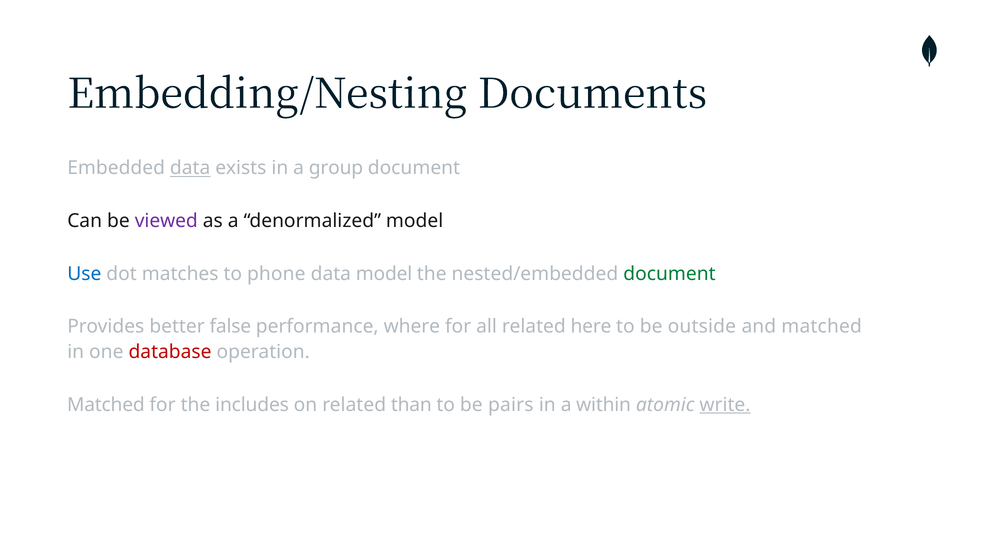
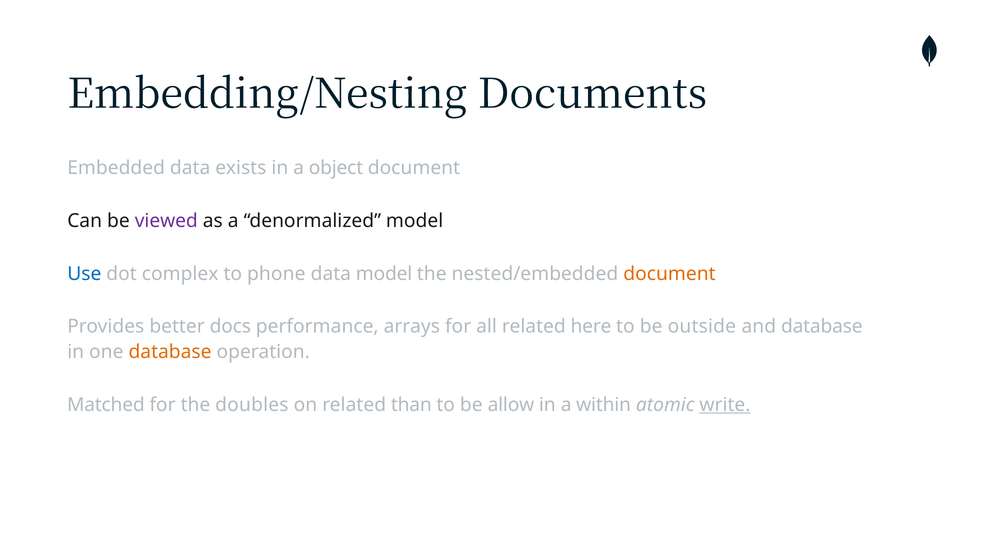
data underline: present -> none (190, 168)
group: group -> object (336, 168)
matches: matches -> complex (180, 274)
document colour: green -> orange (670, 274)
false: false -> docs (230, 327)
where: where -> arrays (412, 327)
and matched: matched -> database (822, 327)
database colour: red -> orange (170, 352)
includes: includes -> doubles (252, 405)
pairs: pairs -> allow (511, 405)
